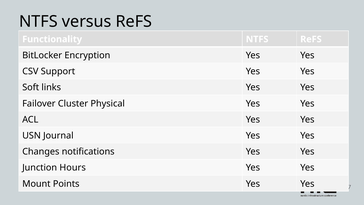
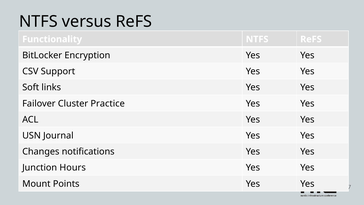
Physical: Physical -> Practice (108, 103)
